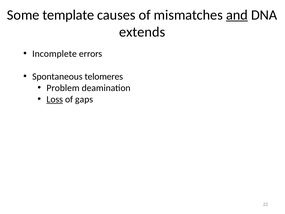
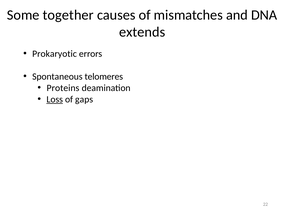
template: template -> together (68, 15)
and underline: present -> none (237, 15)
Incomplete: Incomplete -> Prokaryotic (55, 54)
Problem: Problem -> Proteins (63, 88)
